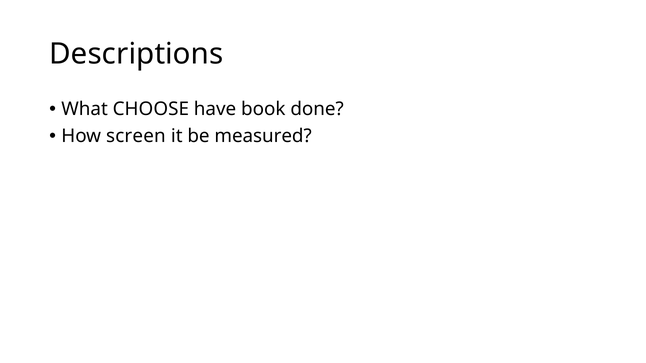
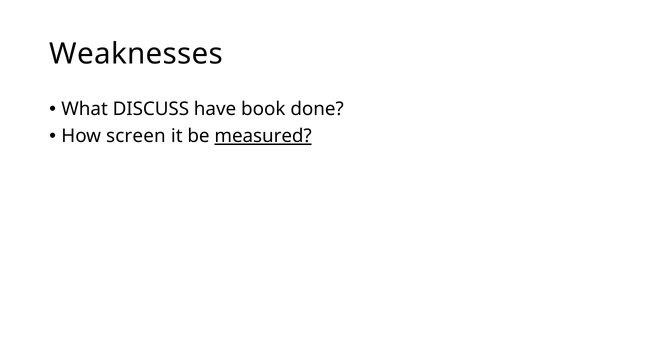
Descriptions: Descriptions -> Weaknesses (136, 54)
CHOOSE: CHOOSE -> DISCUSS (151, 109)
measured underline: none -> present (263, 136)
